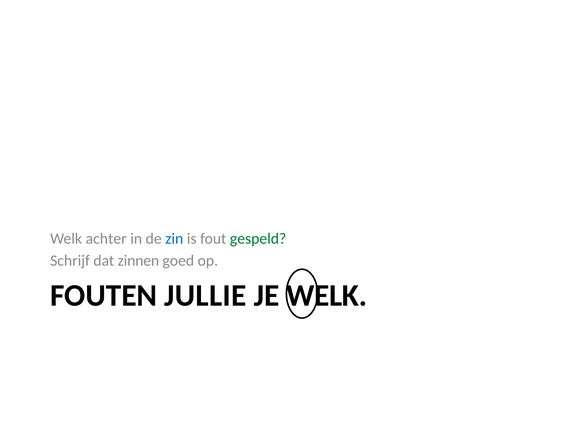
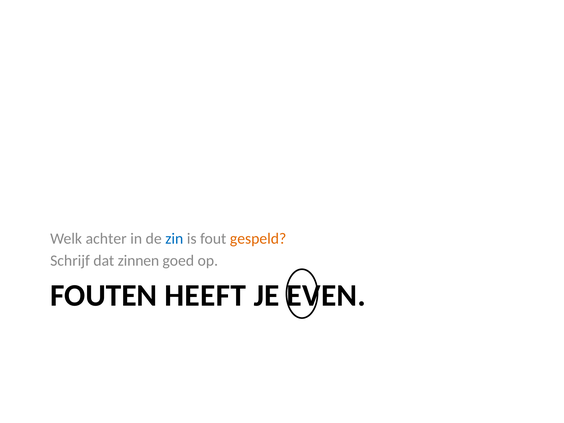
gespeld colour: green -> orange (258, 239)
JULLIE: JULLIE -> HEEFT (205, 296)
JE WELK: WELK -> EVEN (326, 296)
